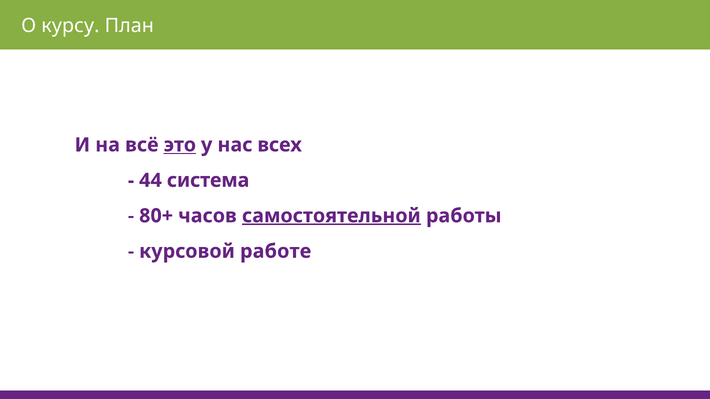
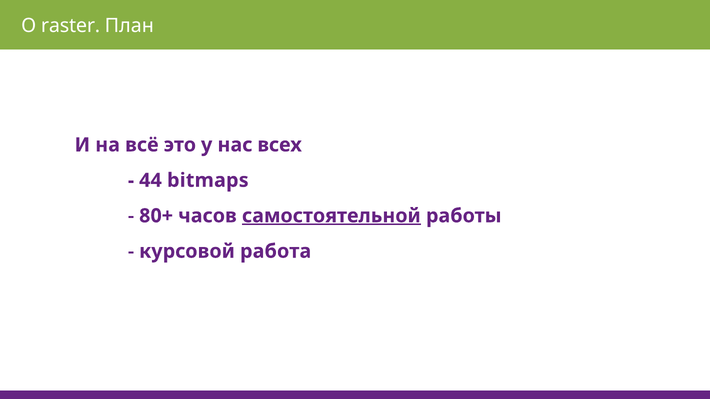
курсу: курсу -> raster (71, 26)
это underline: present -> none (180, 145)
система: система -> bitmaps (208, 181)
работе: работе -> работа (276, 252)
